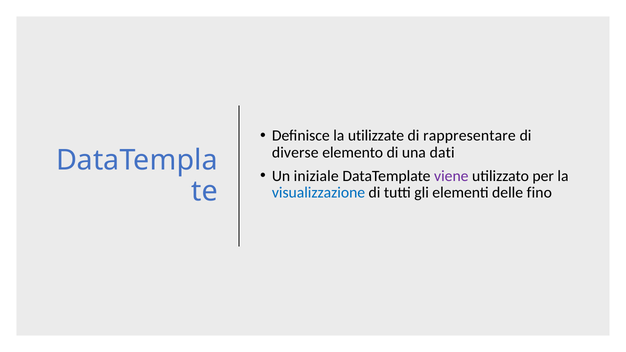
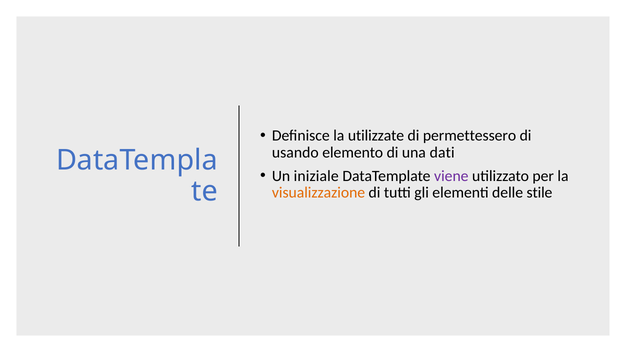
rappresentare: rappresentare -> permettessero (470, 136)
diverse: diverse -> usando (295, 153)
visualizzazione colour: blue -> orange (319, 193)
fino: fino -> stile (539, 193)
